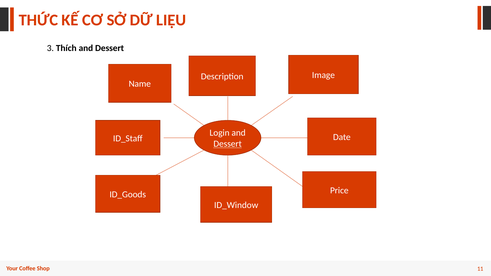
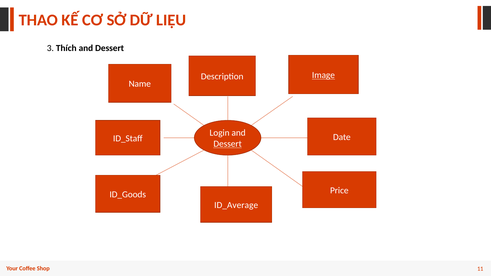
THỨC: THỨC -> THAO (38, 20)
Image underline: none -> present (323, 75)
ID_Window: ID_Window -> ID_Average (236, 205)
